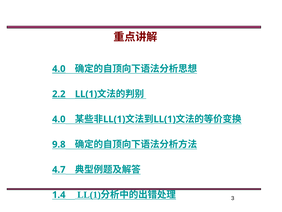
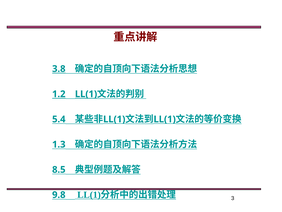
4.0: 4.0 -> 3.8 (59, 69)
2.2: 2.2 -> 1.2 (59, 94)
4.0: 4.0 -> 5.4 (59, 119)
9.8: 9.8 -> 1.3 (59, 144)
4.7: 4.7 -> 8.5 (59, 169)
1.4: 1.4 -> 9.8 (59, 194)
